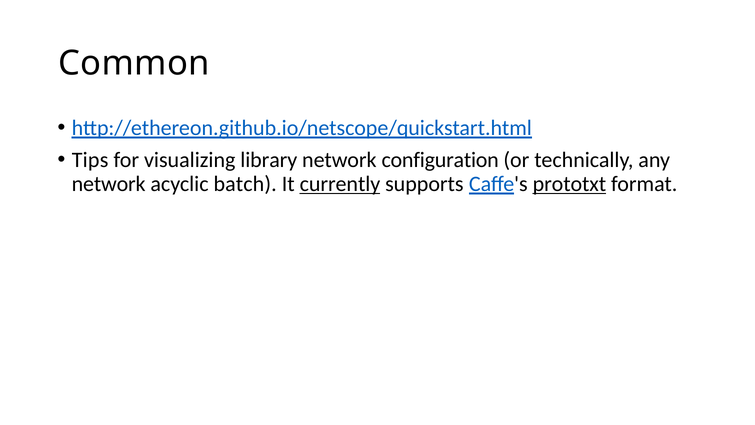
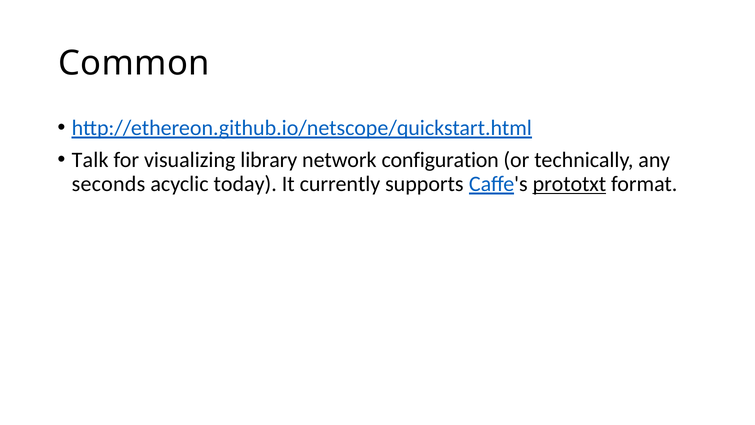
Tips: Tips -> Talk (90, 160)
network: network -> seconds (108, 184)
batch: batch -> today (245, 184)
currently underline: present -> none (340, 184)
